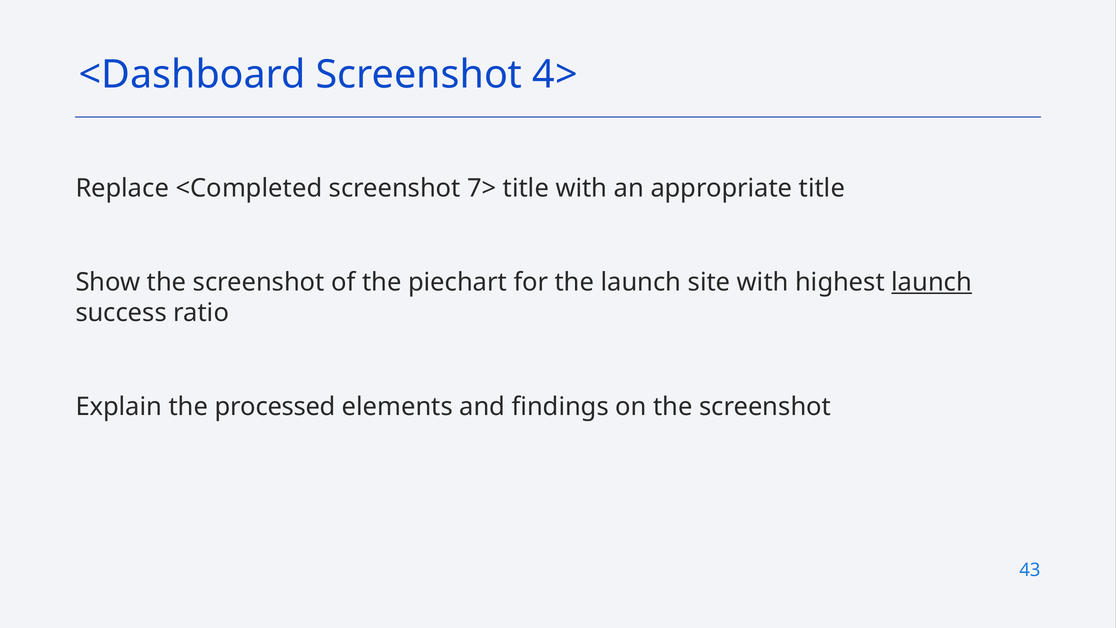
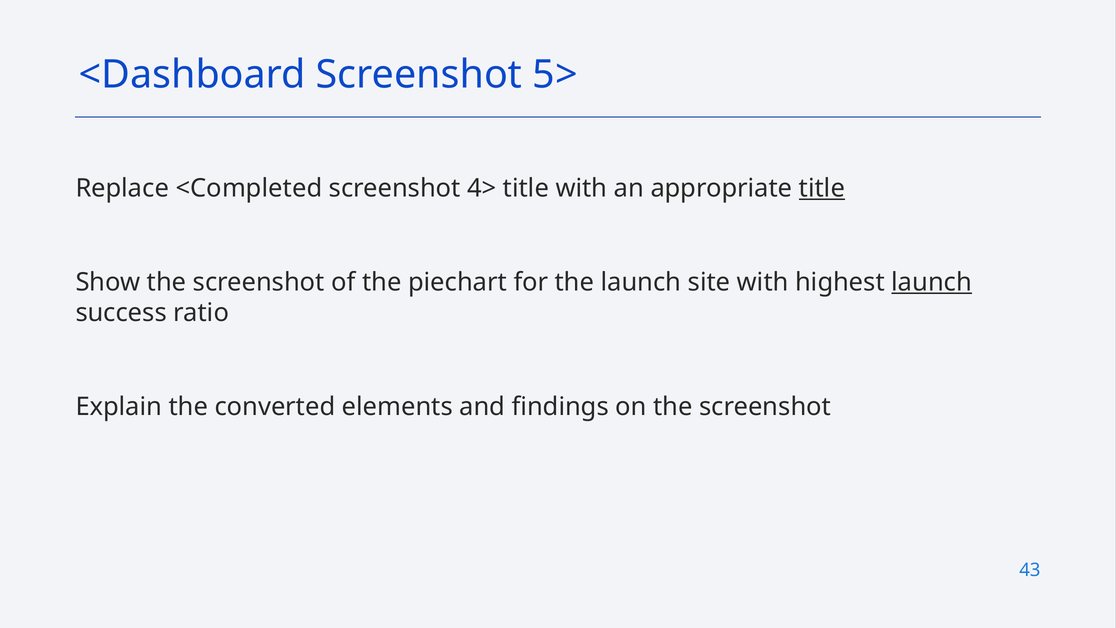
4>: 4> -> 5> (555, 75)
7>: 7> -> 4> (482, 188)
title underline: none -> present (822, 188)
processed: processed -> converted (275, 407)
